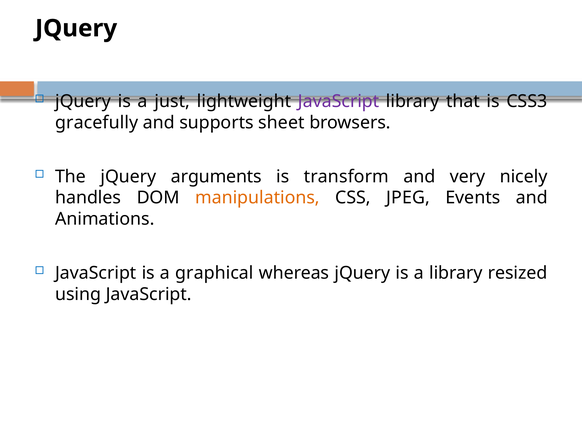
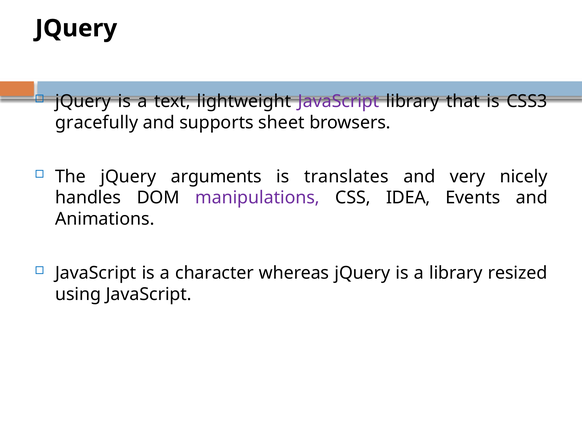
just: just -> text (172, 101)
transform: transform -> translates (346, 177)
manipulations colour: orange -> purple (257, 198)
JPEG: JPEG -> IDEA (408, 198)
graphical: graphical -> character (215, 273)
